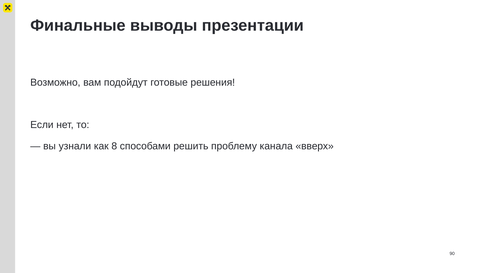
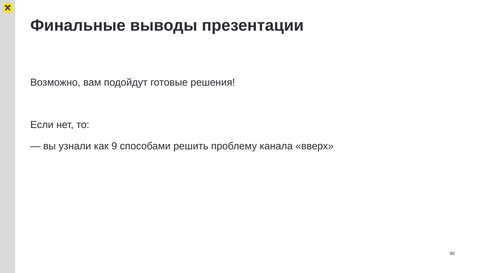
8: 8 -> 9 (114, 146)
